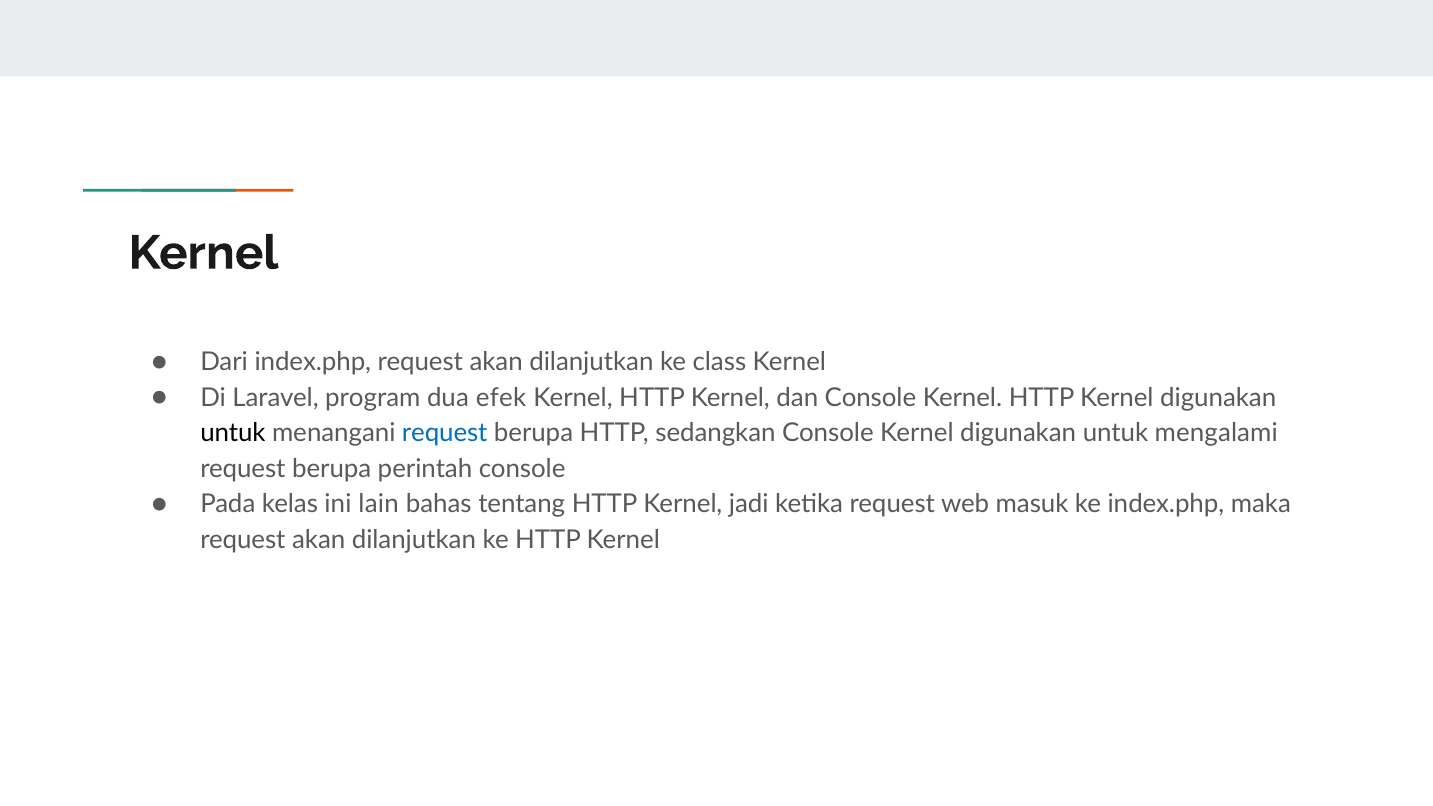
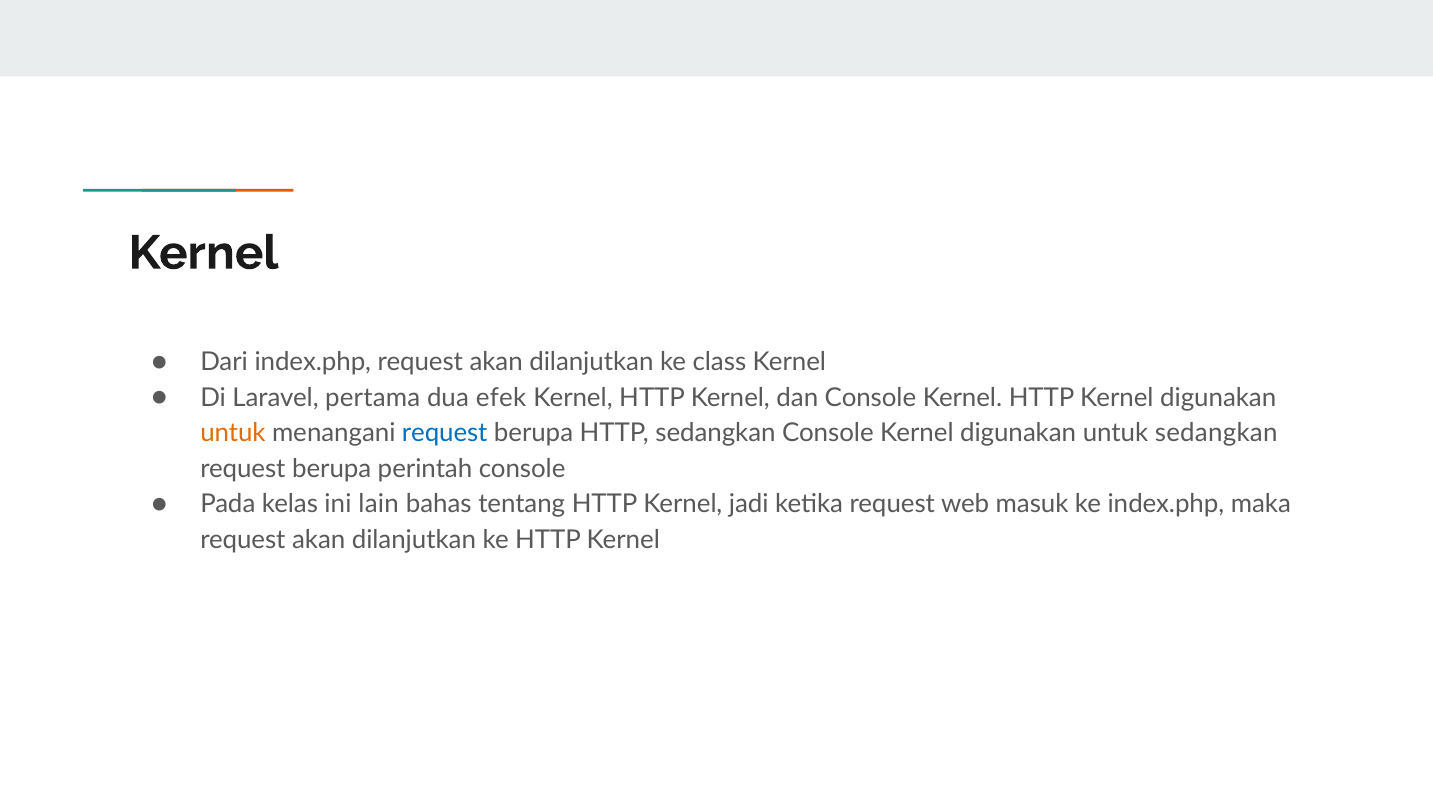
program: program -> pertama (373, 398)
untuk colour: black -> orange (233, 433)
untuk mengalami: mengalami -> sedangkan (1216, 433)
